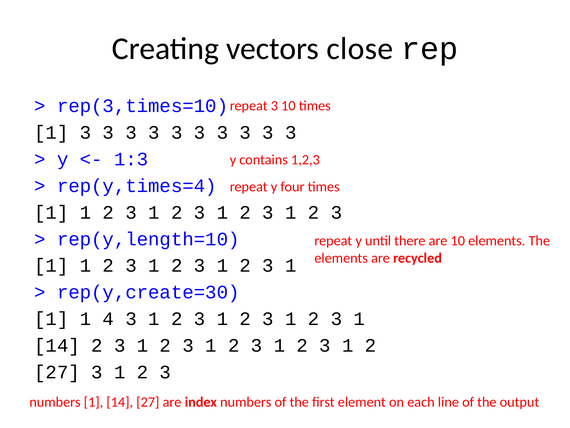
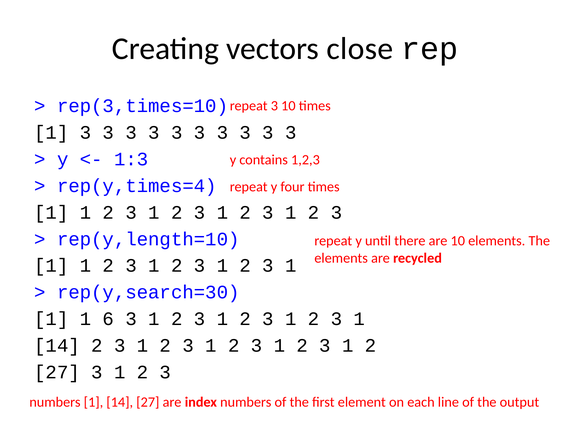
rep(y,create=30: rep(y,create=30 -> rep(y,search=30 (148, 292)
4: 4 -> 6 (108, 319)
